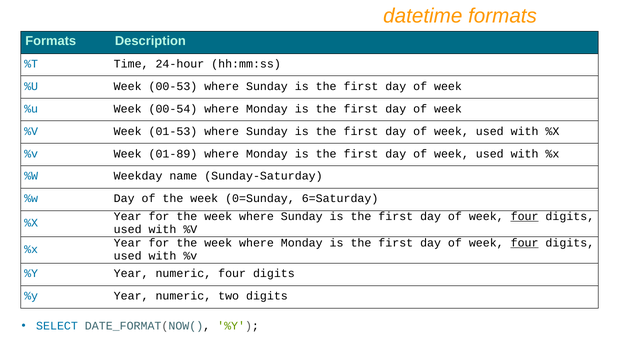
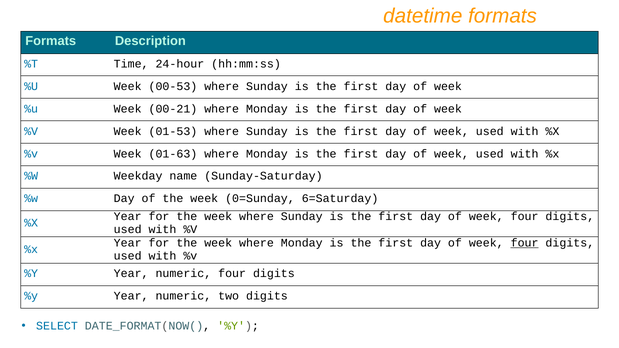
00-54: 00-54 -> 00-21 (173, 109)
01-89: 01-89 -> 01-63 (173, 154)
four underline: present -> none (525, 216)
